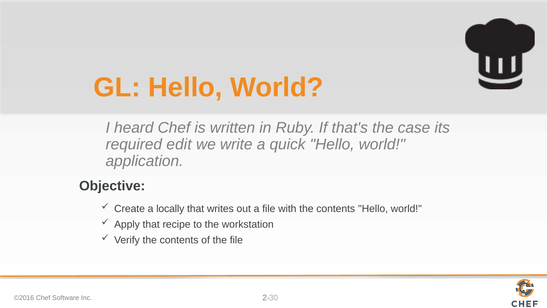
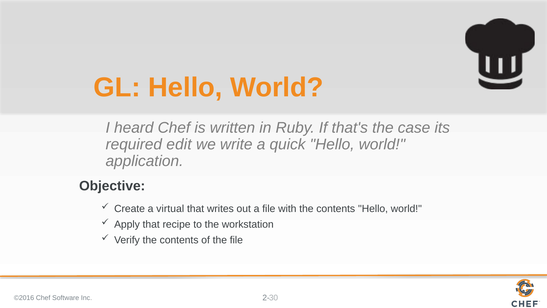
locally: locally -> virtual (170, 208)
